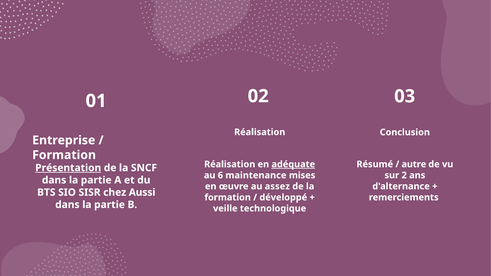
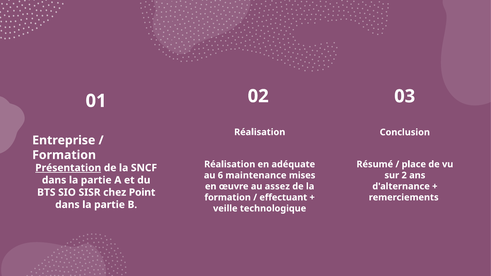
autre: autre -> place (414, 164)
adéquate underline: present -> none (293, 164)
Aussi: Aussi -> Point (142, 193)
développé: développé -> effectuant (283, 198)
